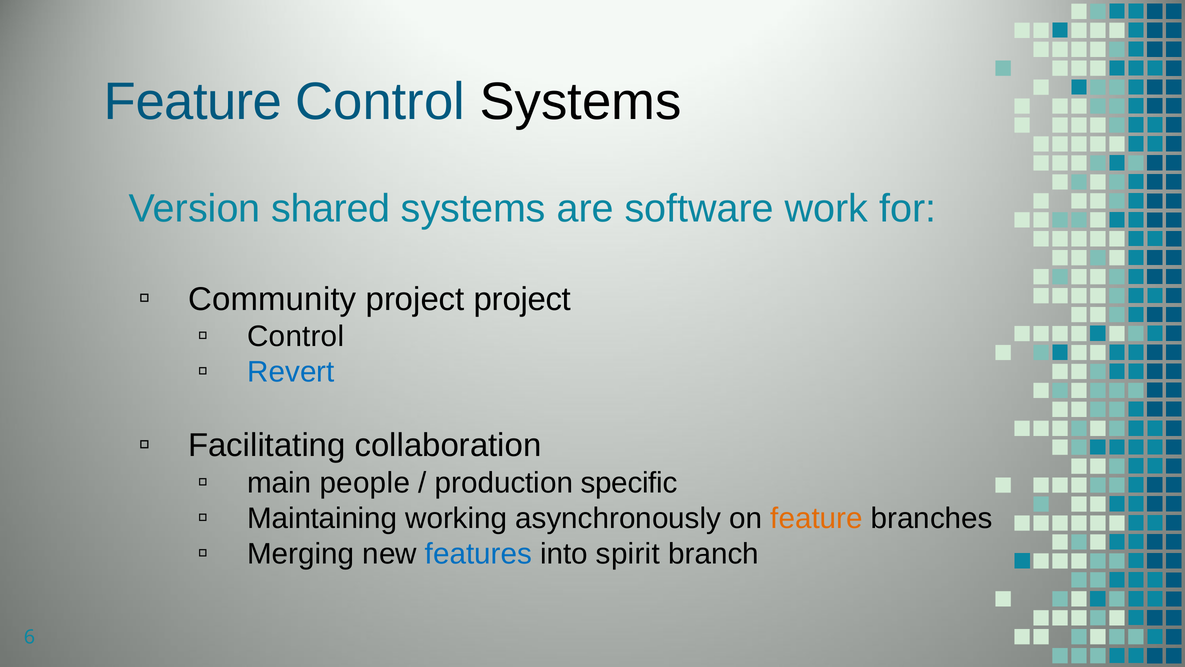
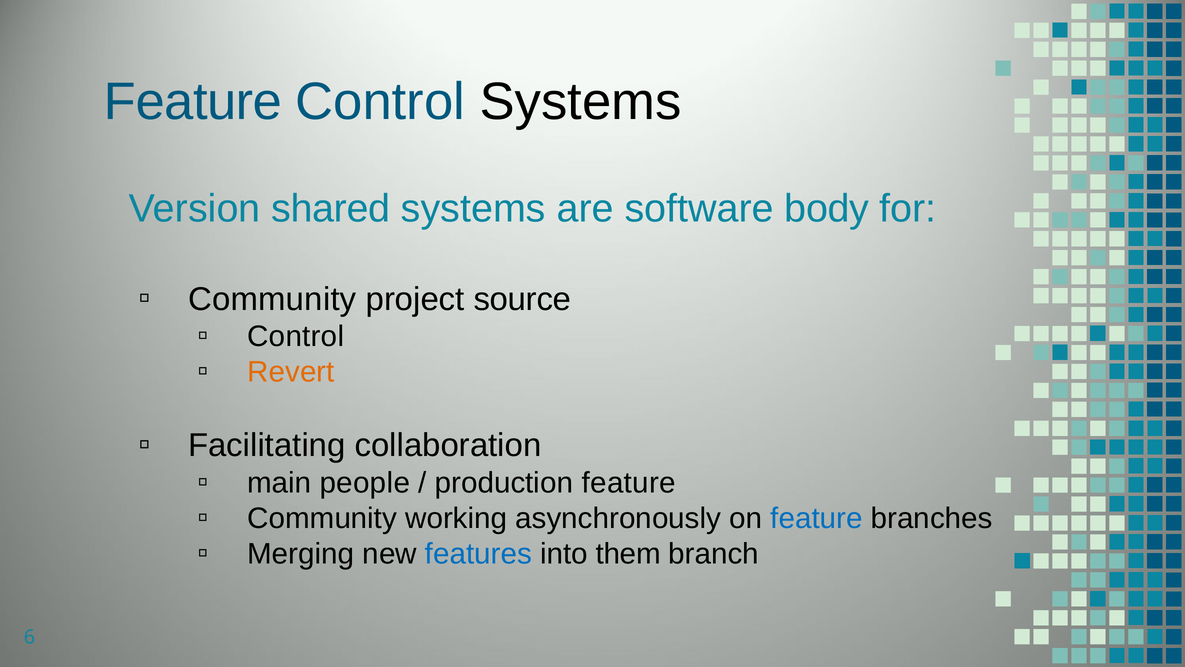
work: work -> body (827, 209)
project project: project -> source (522, 299)
Revert colour: blue -> orange (291, 372)
production specific: specific -> feature (629, 483)
Maintaining: Maintaining -> Community (322, 518)
feature colour: orange -> blue (816, 518)
spirit: spirit -> them (628, 554)
